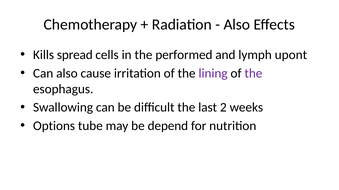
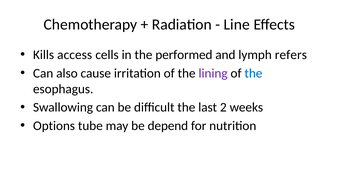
Also: Also -> Line (237, 25)
spread: spread -> access (75, 55)
upont: upont -> refers (291, 55)
the colour: purple -> blue (253, 73)
